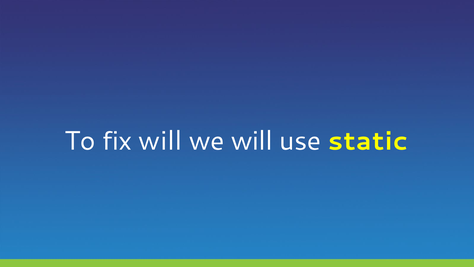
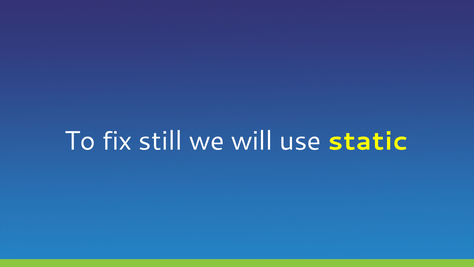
fix will: will -> still (160, 141)
